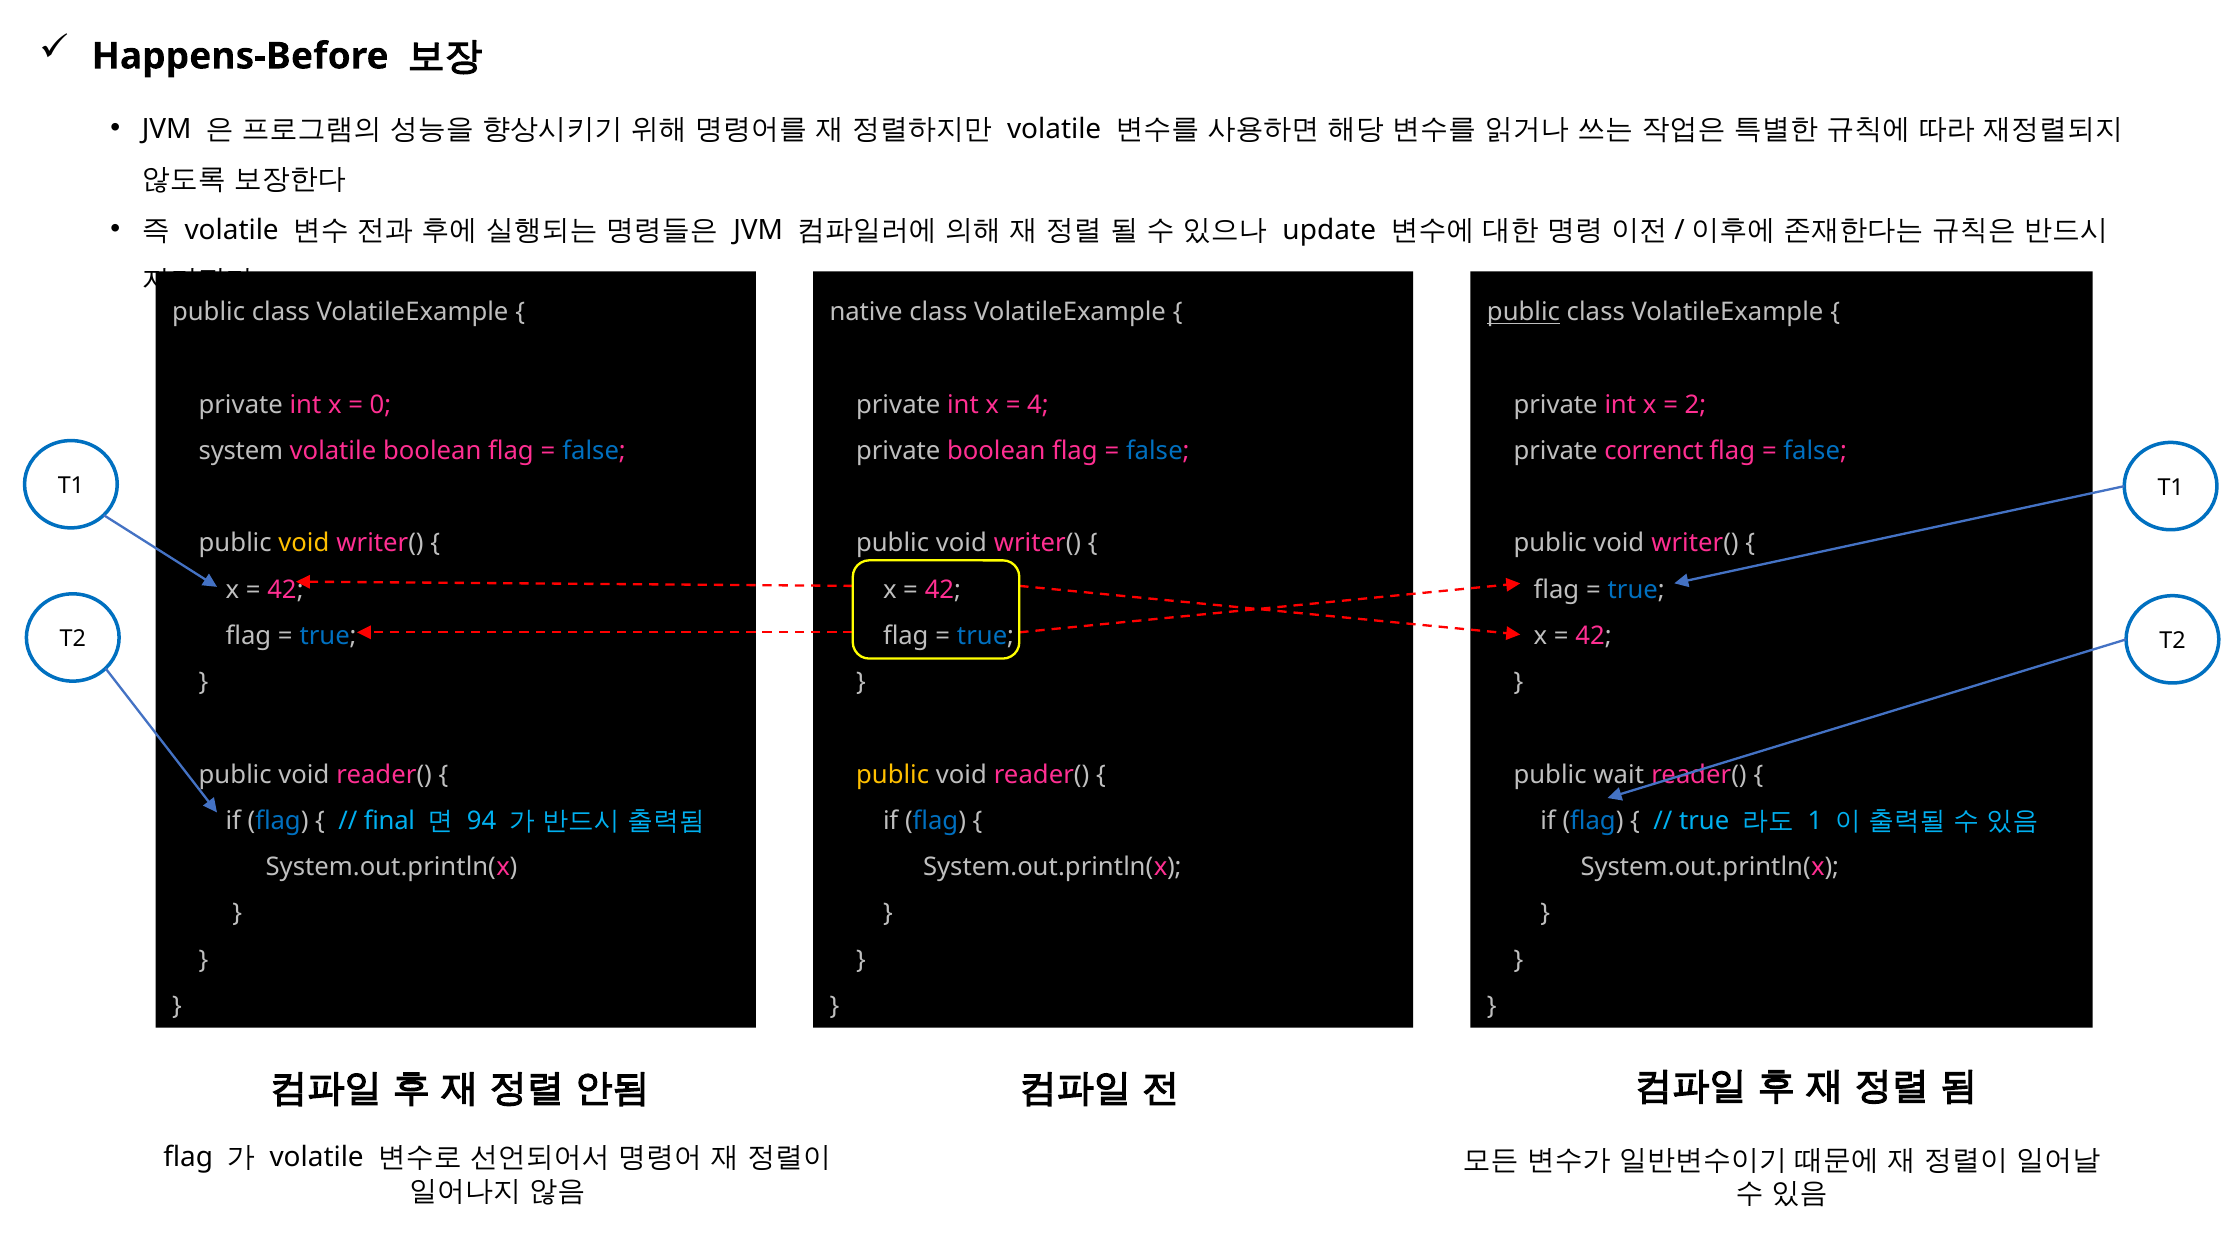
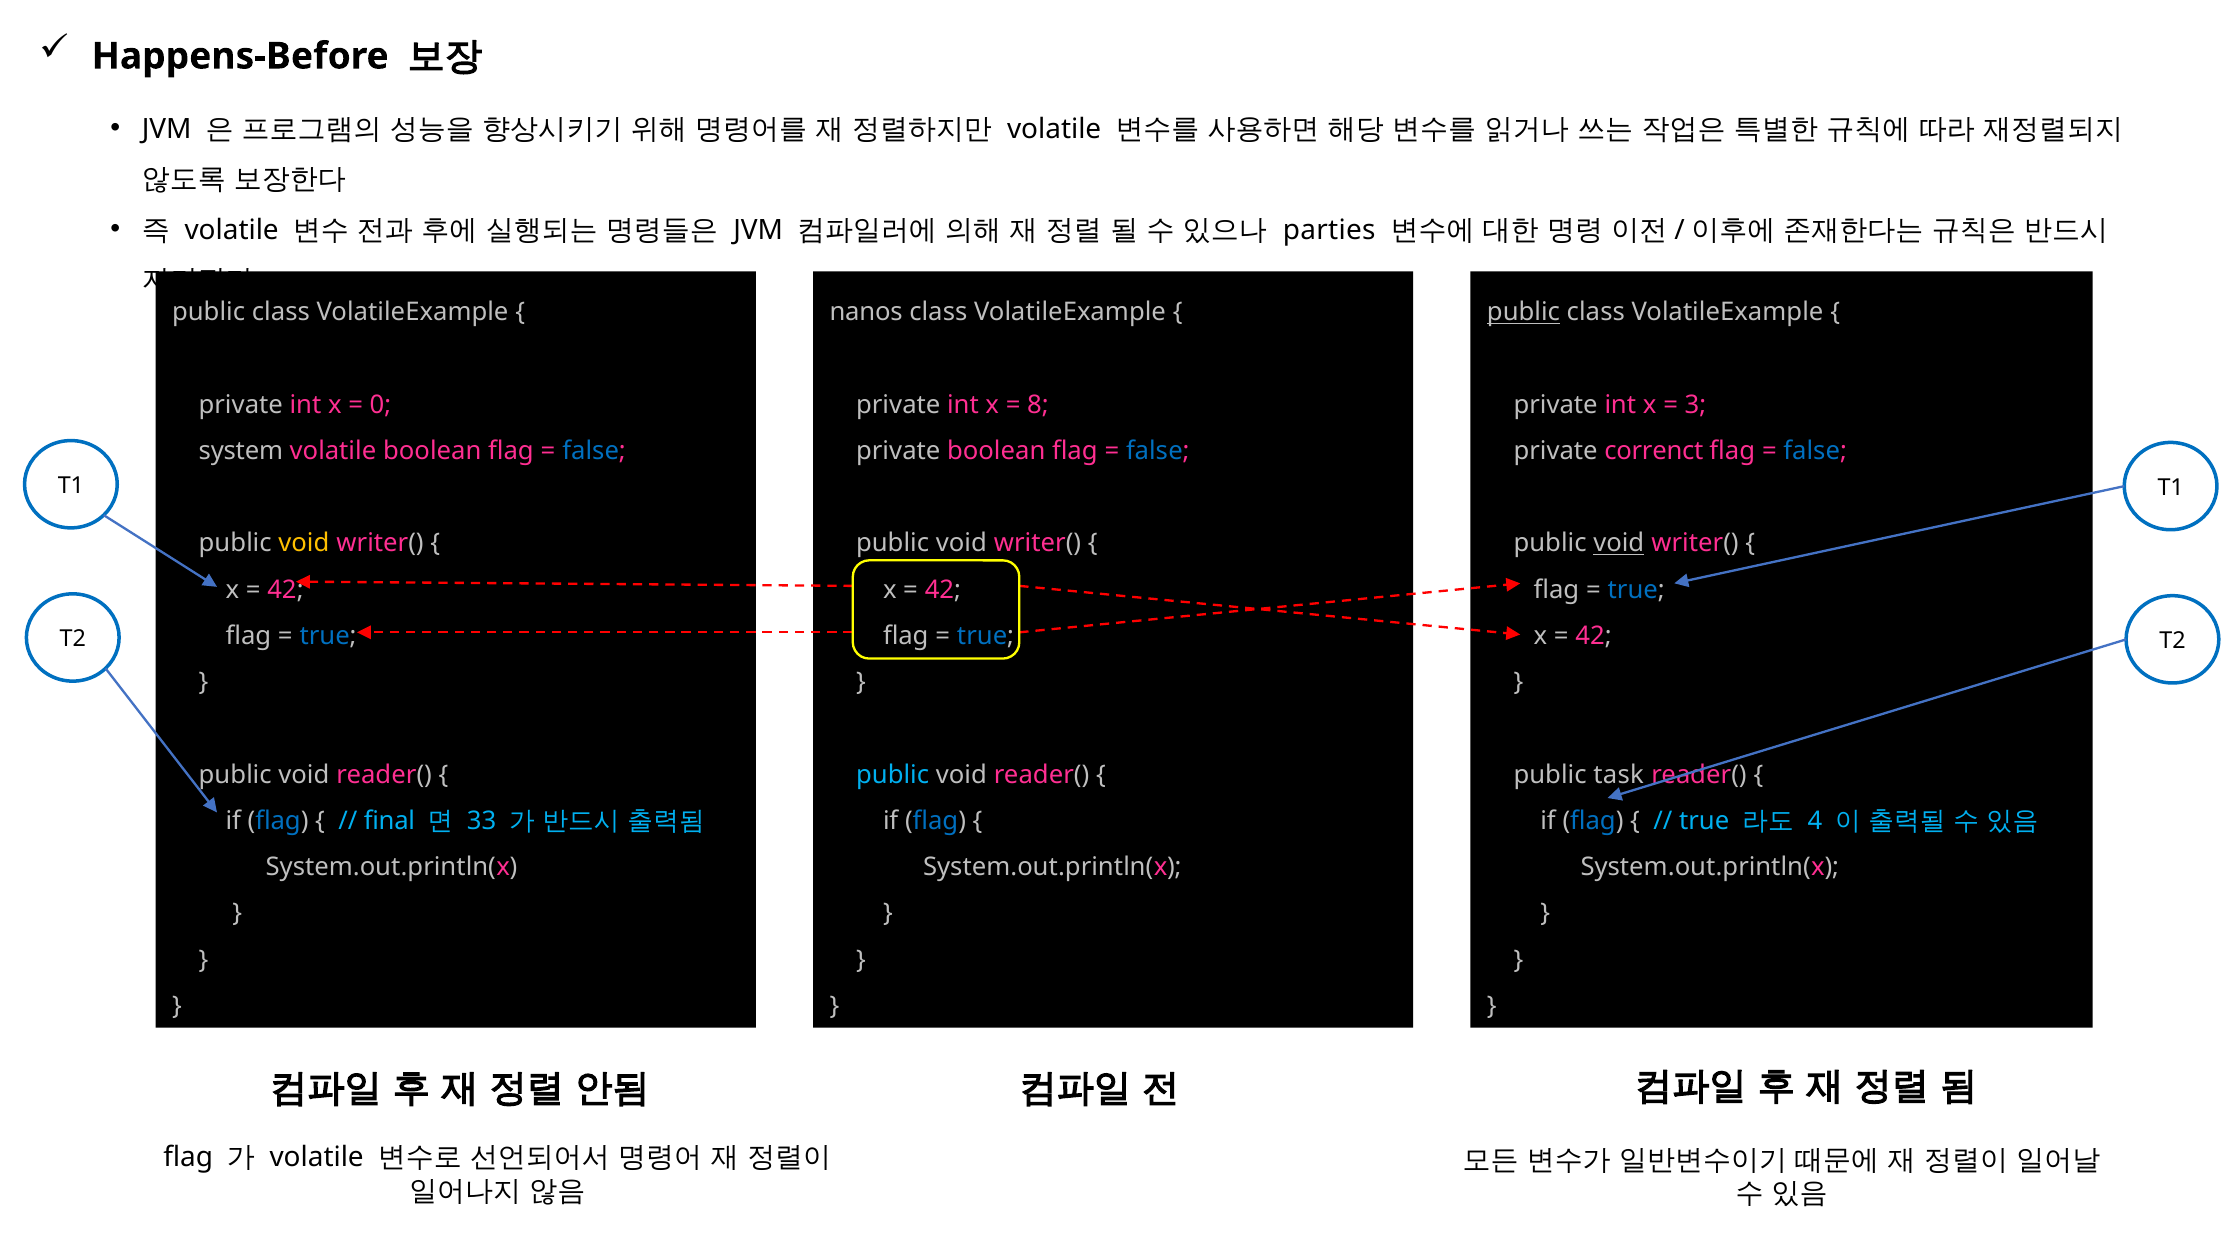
update: update -> parties (1329, 230)
native: native -> nanos (866, 312)
4: 4 -> 8 (1038, 405)
2: 2 -> 3 (1695, 405)
void underline: none -> present (1619, 543)
public colour: yellow -> light blue (893, 775)
wait: wait -> task (1619, 775)
94: 94 -> 33 (482, 821)
1: 1 -> 4 (1815, 821)
